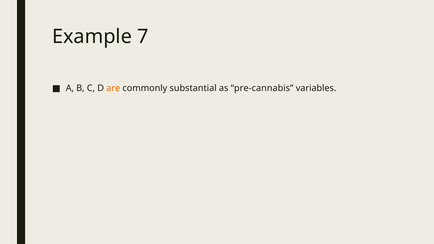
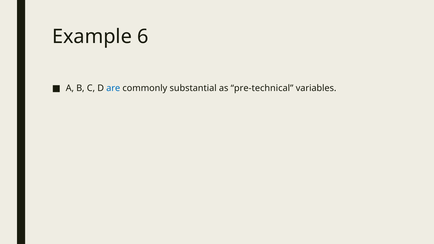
7: 7 -> 6 (143, 36)
are colour: orange -> blue (113, 88)
pre-cannabis: pre-cannabis -> pre-technical (262, 88)
